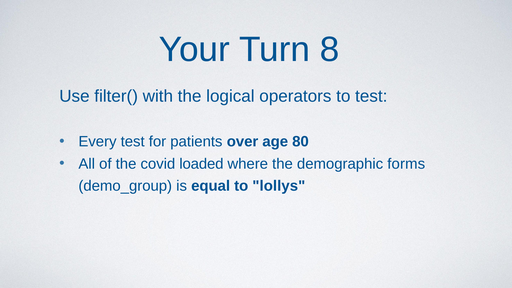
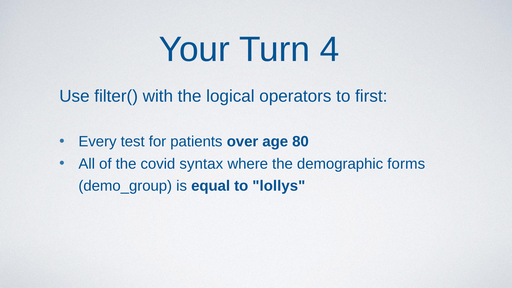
8: 8 -> 4 (330, 50)
to test: test -> first (371, 96)
loaded: loaded -> syntax (201, 164)
